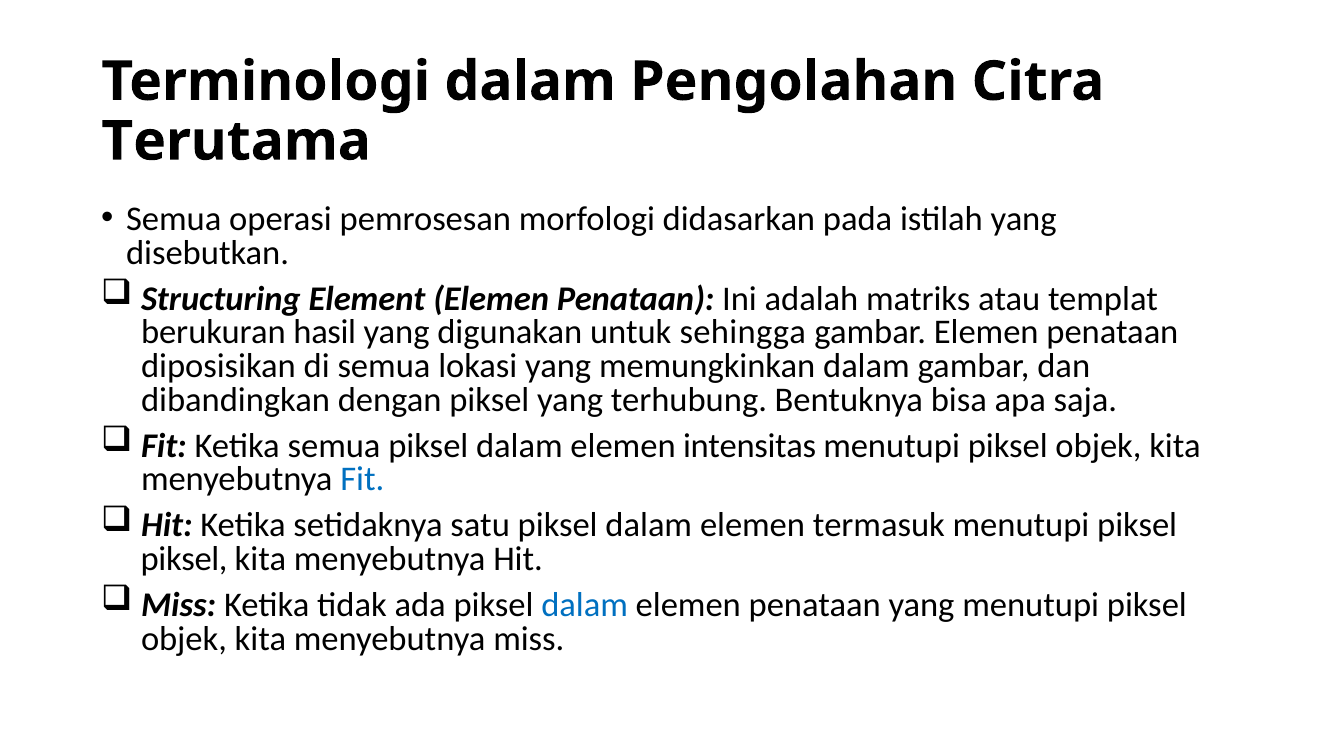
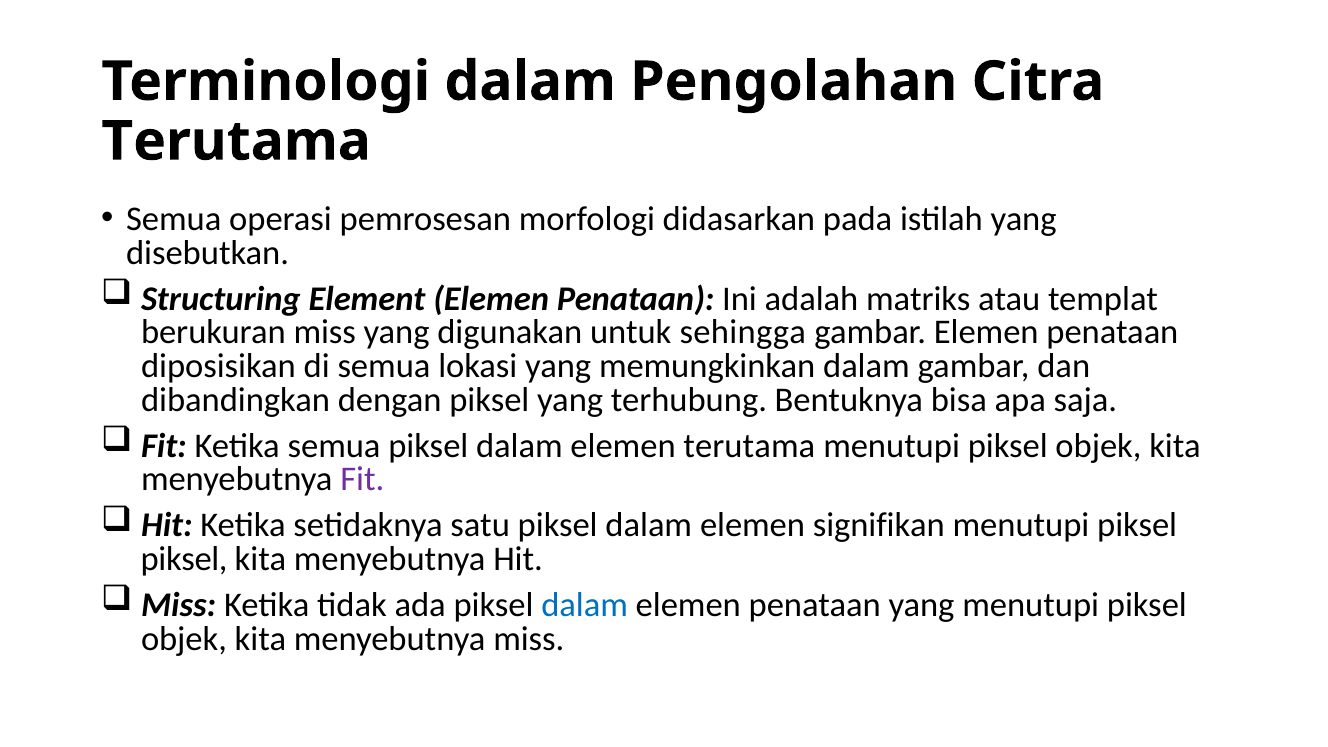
berukuran hasil: hasil -> miss (325, 333)
elemen intensitas: intensitas -> terutama (749, 446)
Fit colour: blue -> purple (362, 479)
termasuk: termasuk -> signifikan (879, 525)
